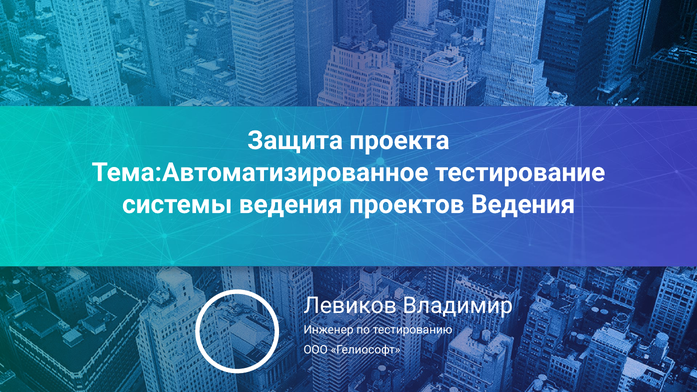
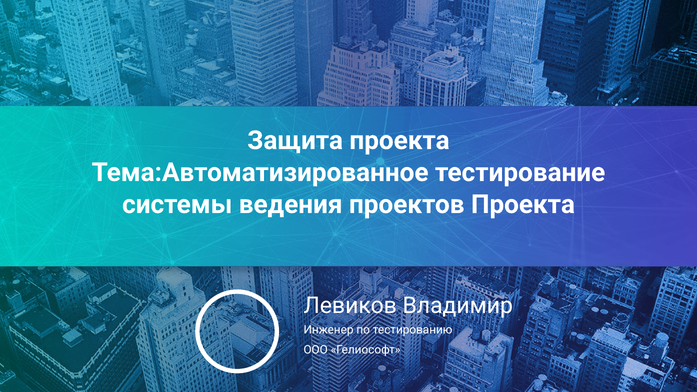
проектов Ведения: Ведения -> Проекта (523, 204)
